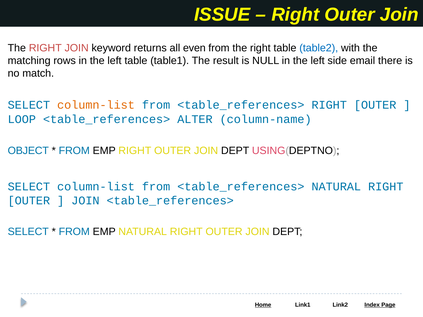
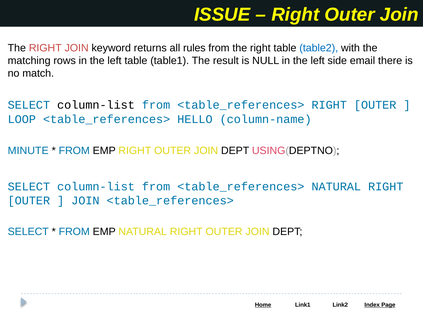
even: even -> rules (194, 48)
column-list colour: orange -> black (96, 105)
ALTER: ALTER -> HELLO (195, 119)
OBJECT: OBJECT -> MINUTE (28, 151)
